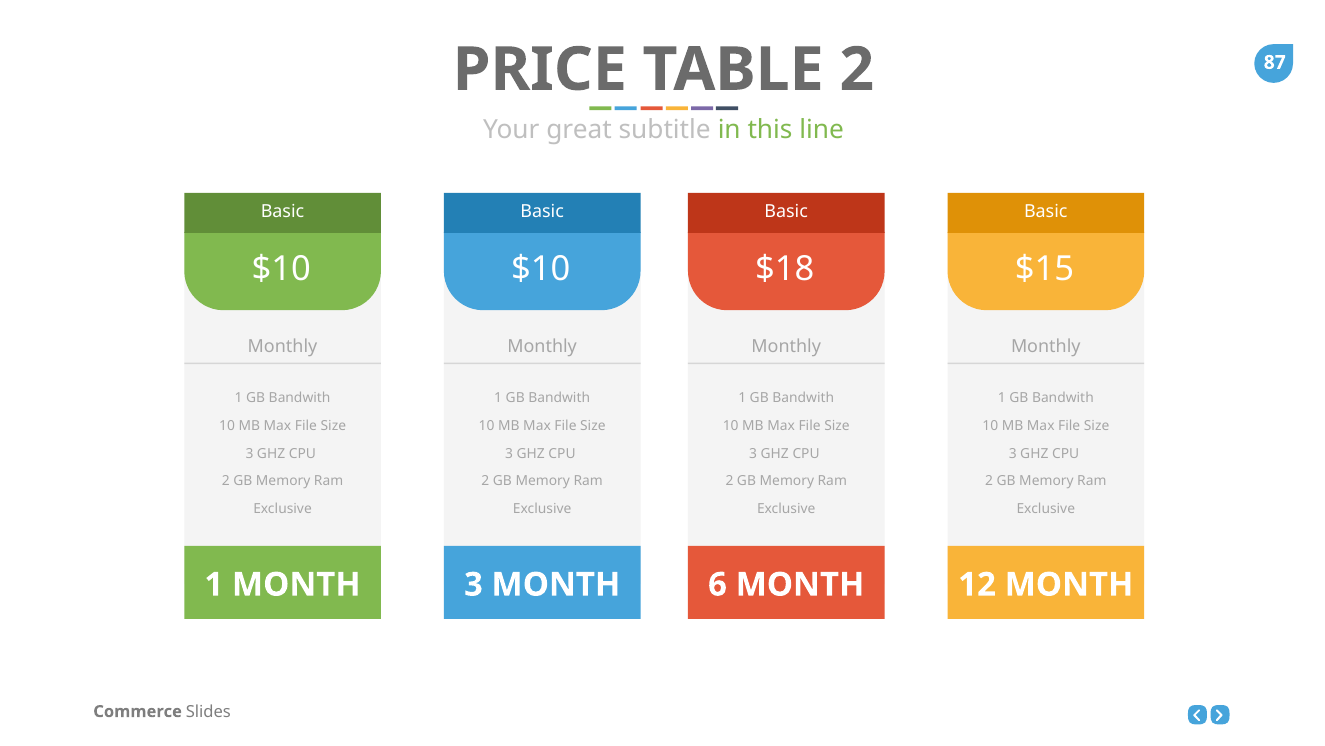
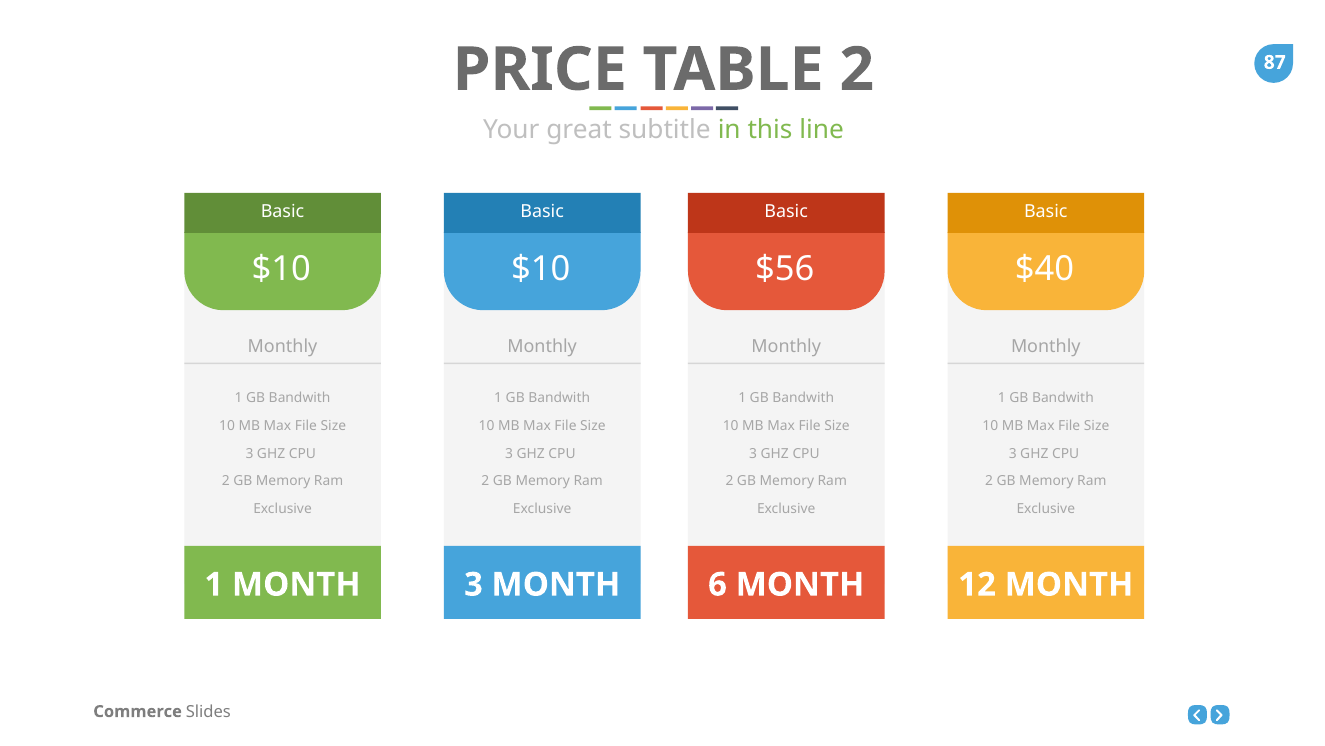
$18: $18 -> $56 (785, 269)
$15: $15 -> $40 (1044, 269)
